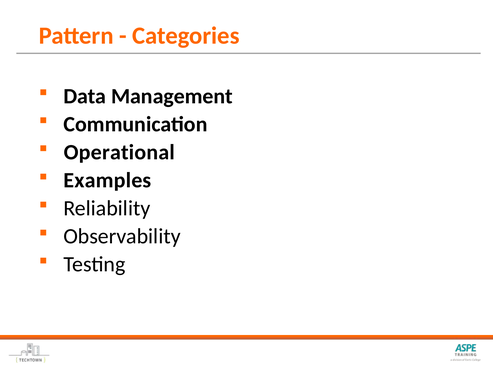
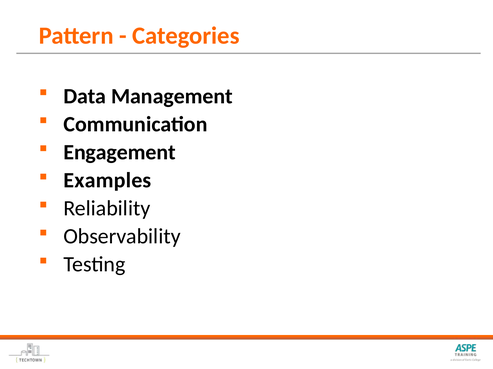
Operational: Operational -> Engagement (120, 152)
